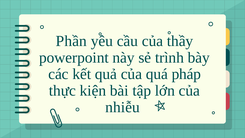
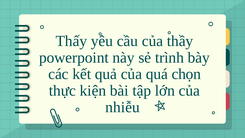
Phần: Phần -> Thấy (71, 41)
pháp: pháp -> chọn (186, 74)
